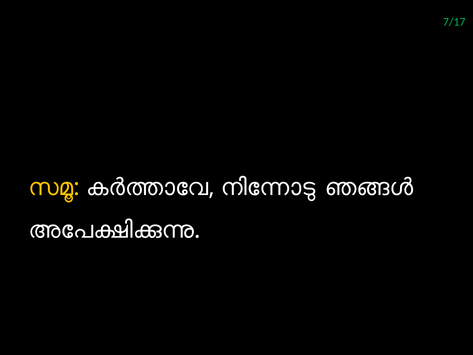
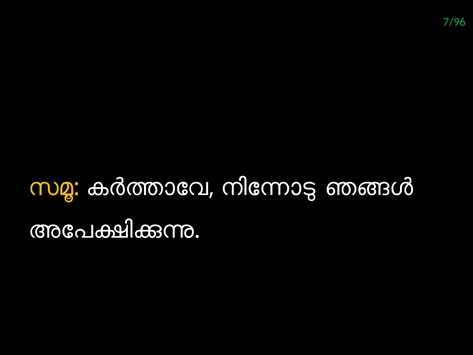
7/17: 7/17 -> 7/96 (454, 22)
